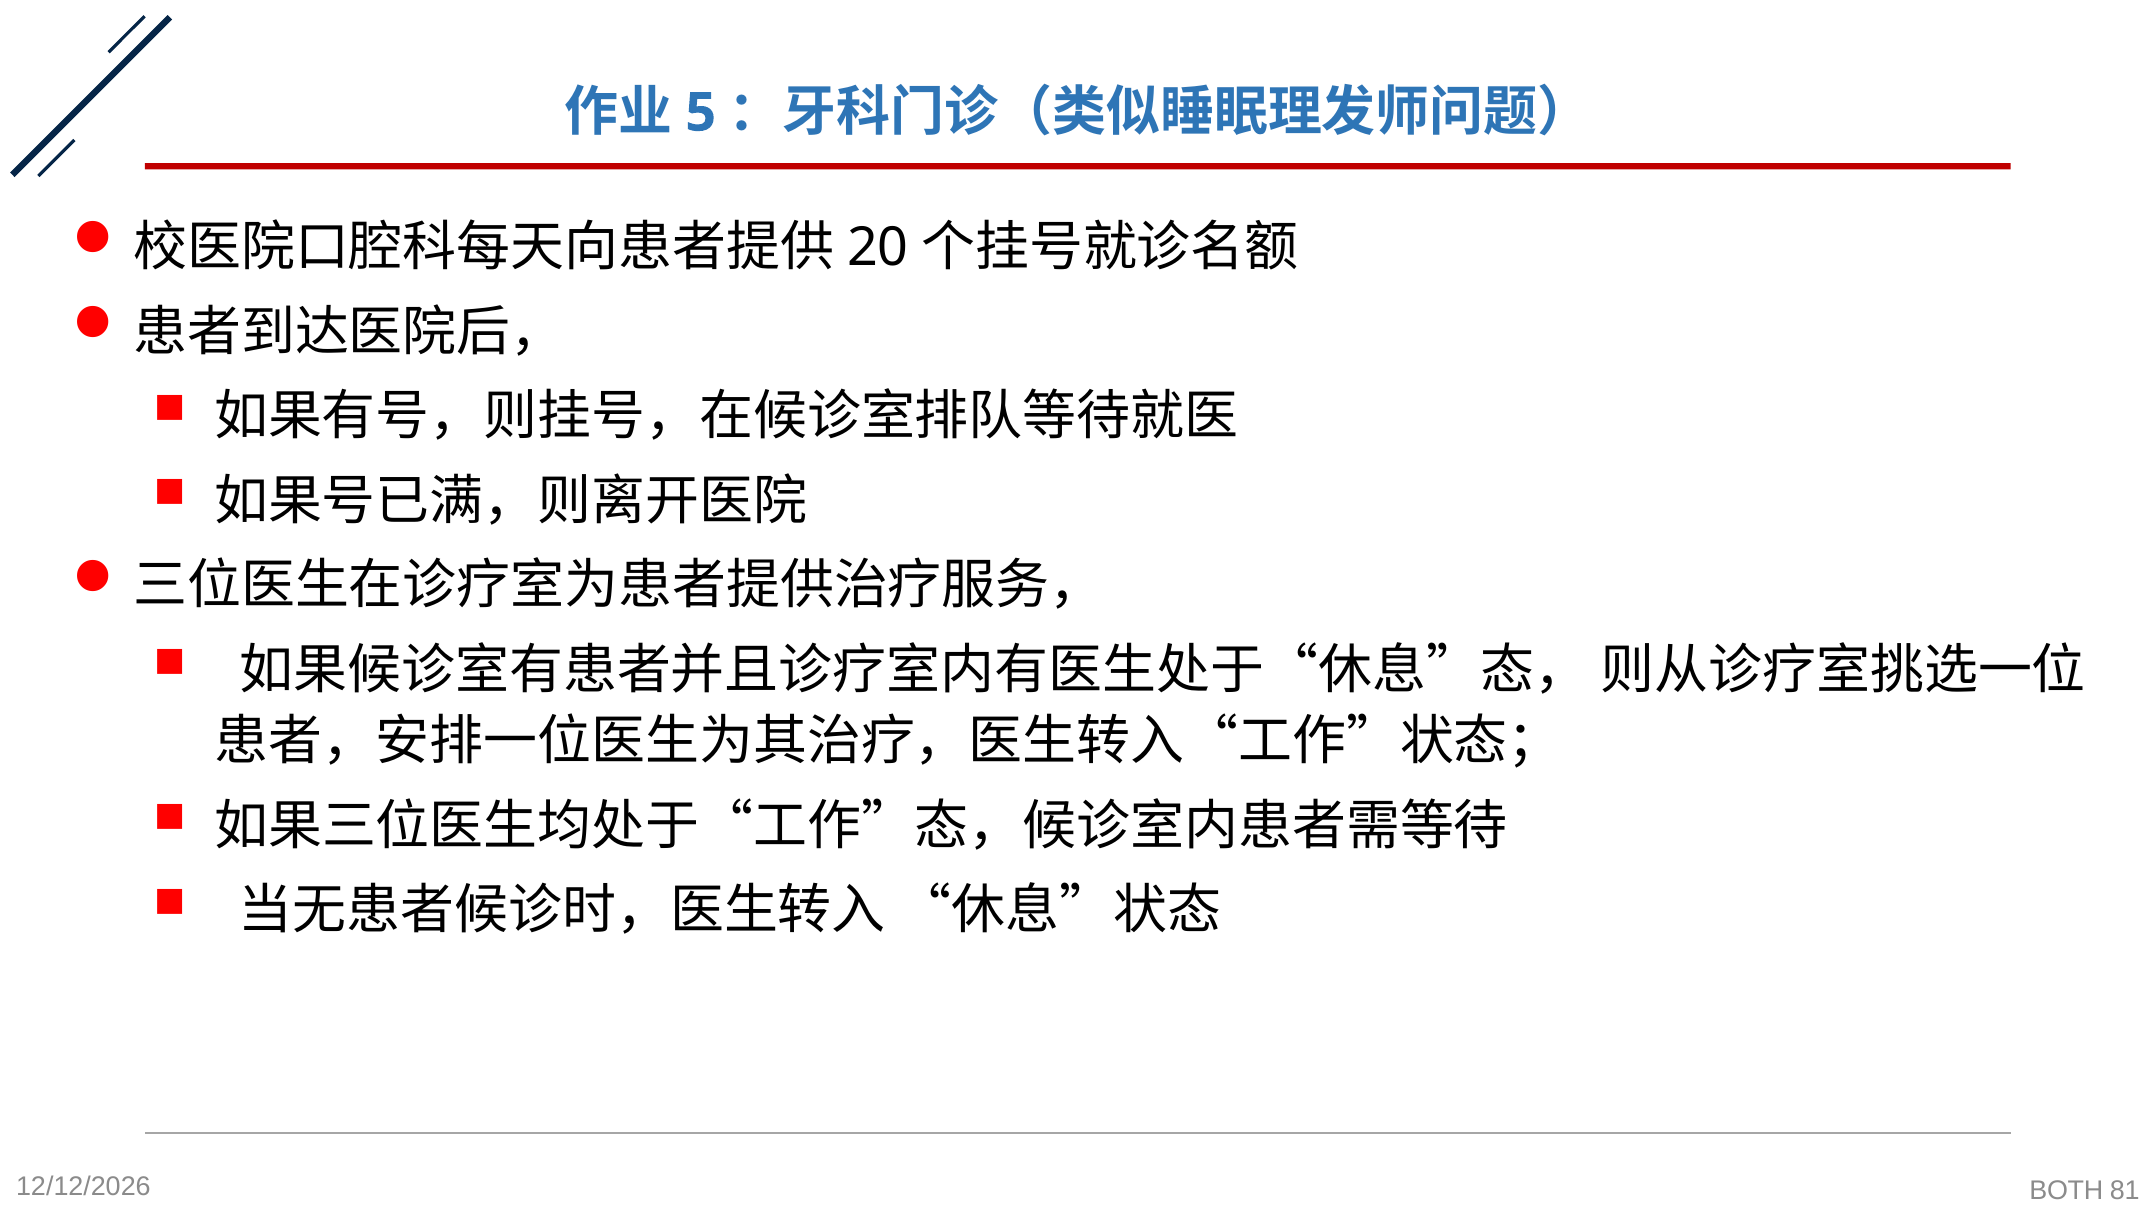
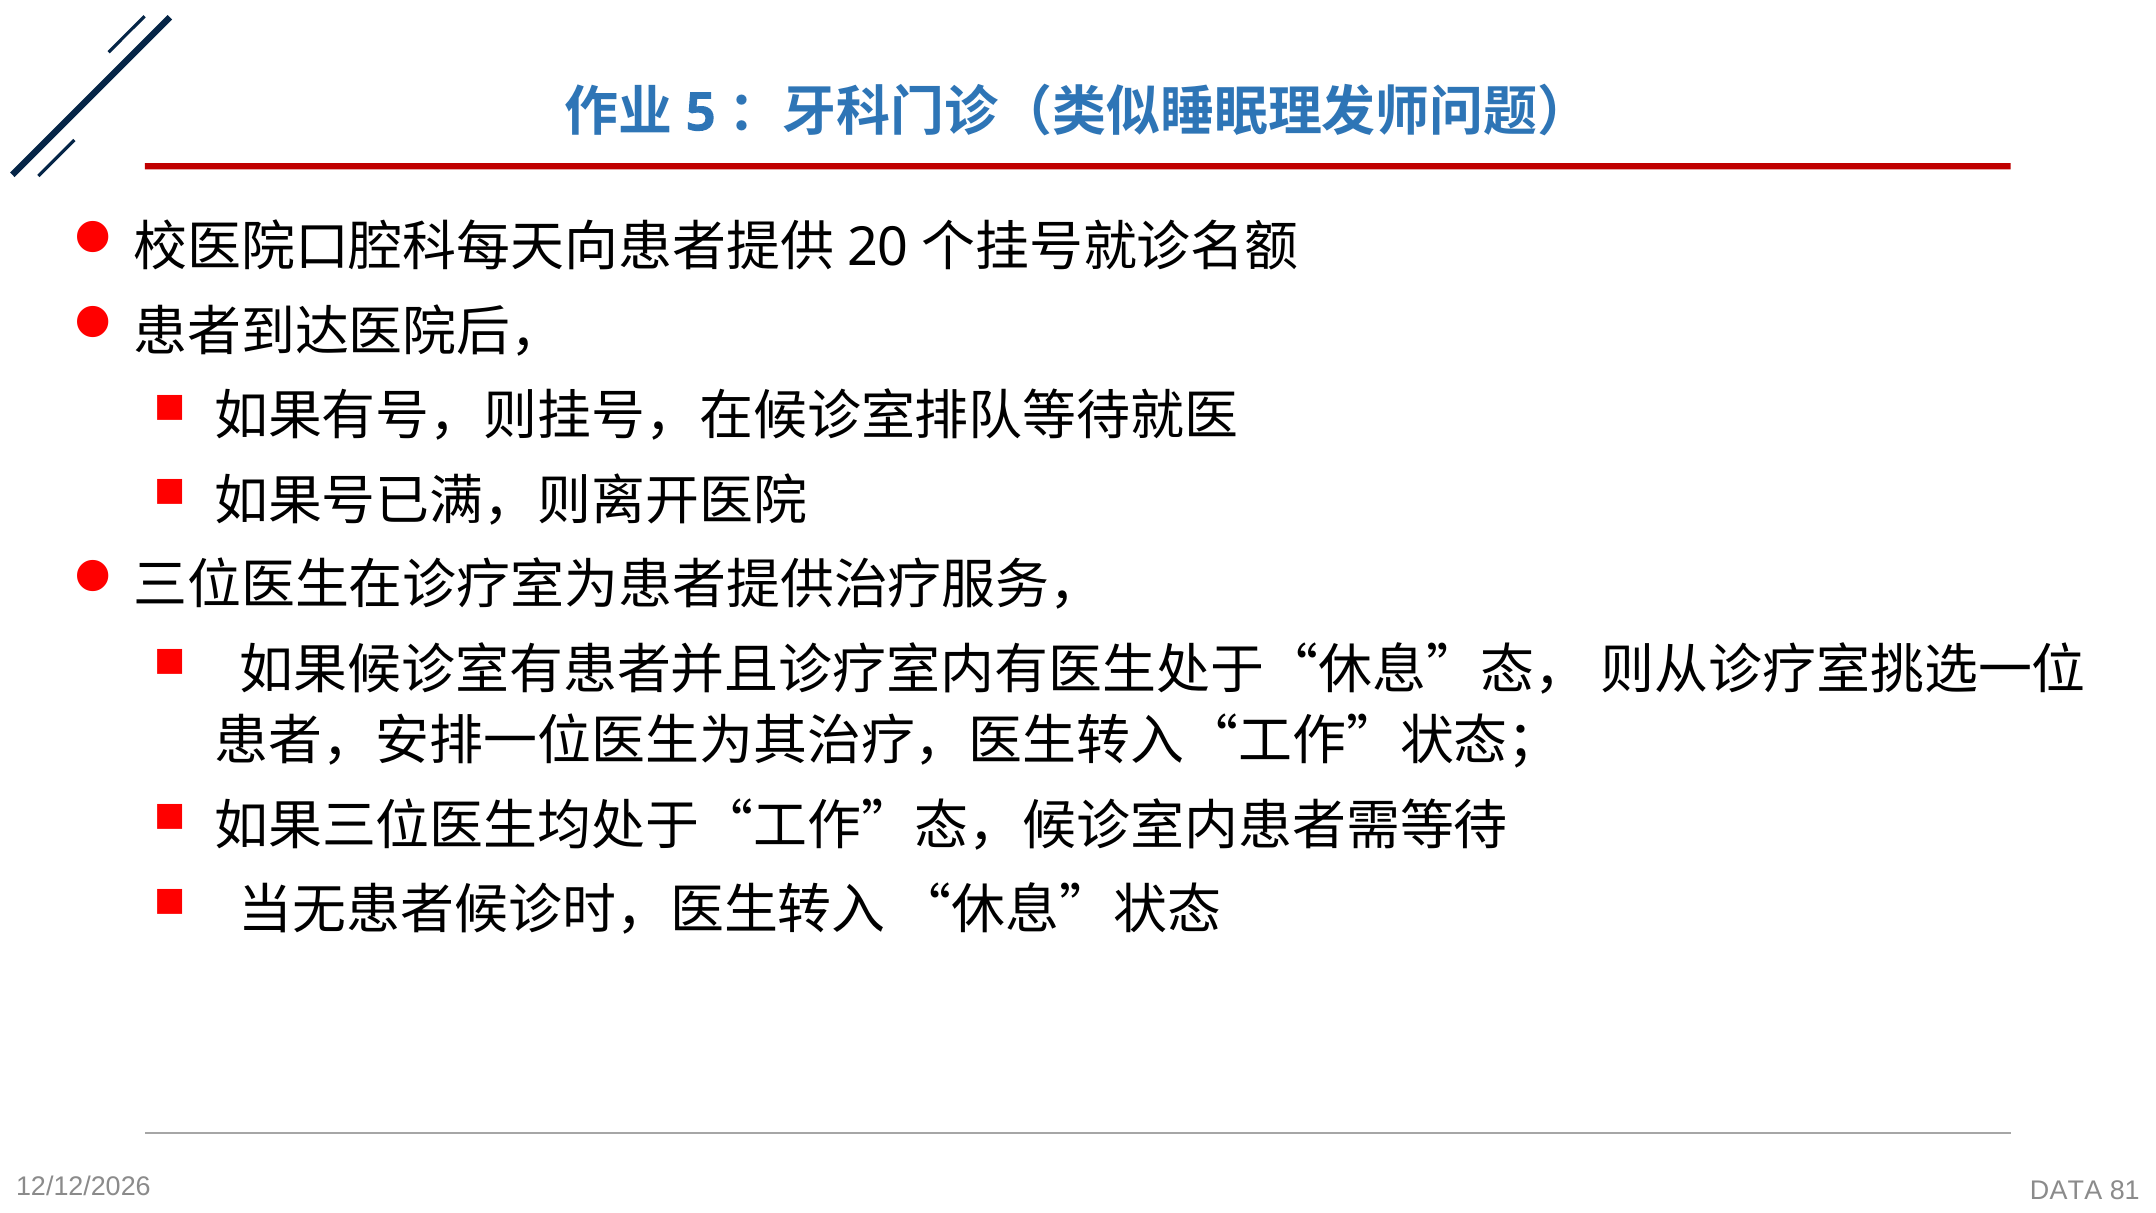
BOTH: BOTH -> DATA (2066, 1190)
